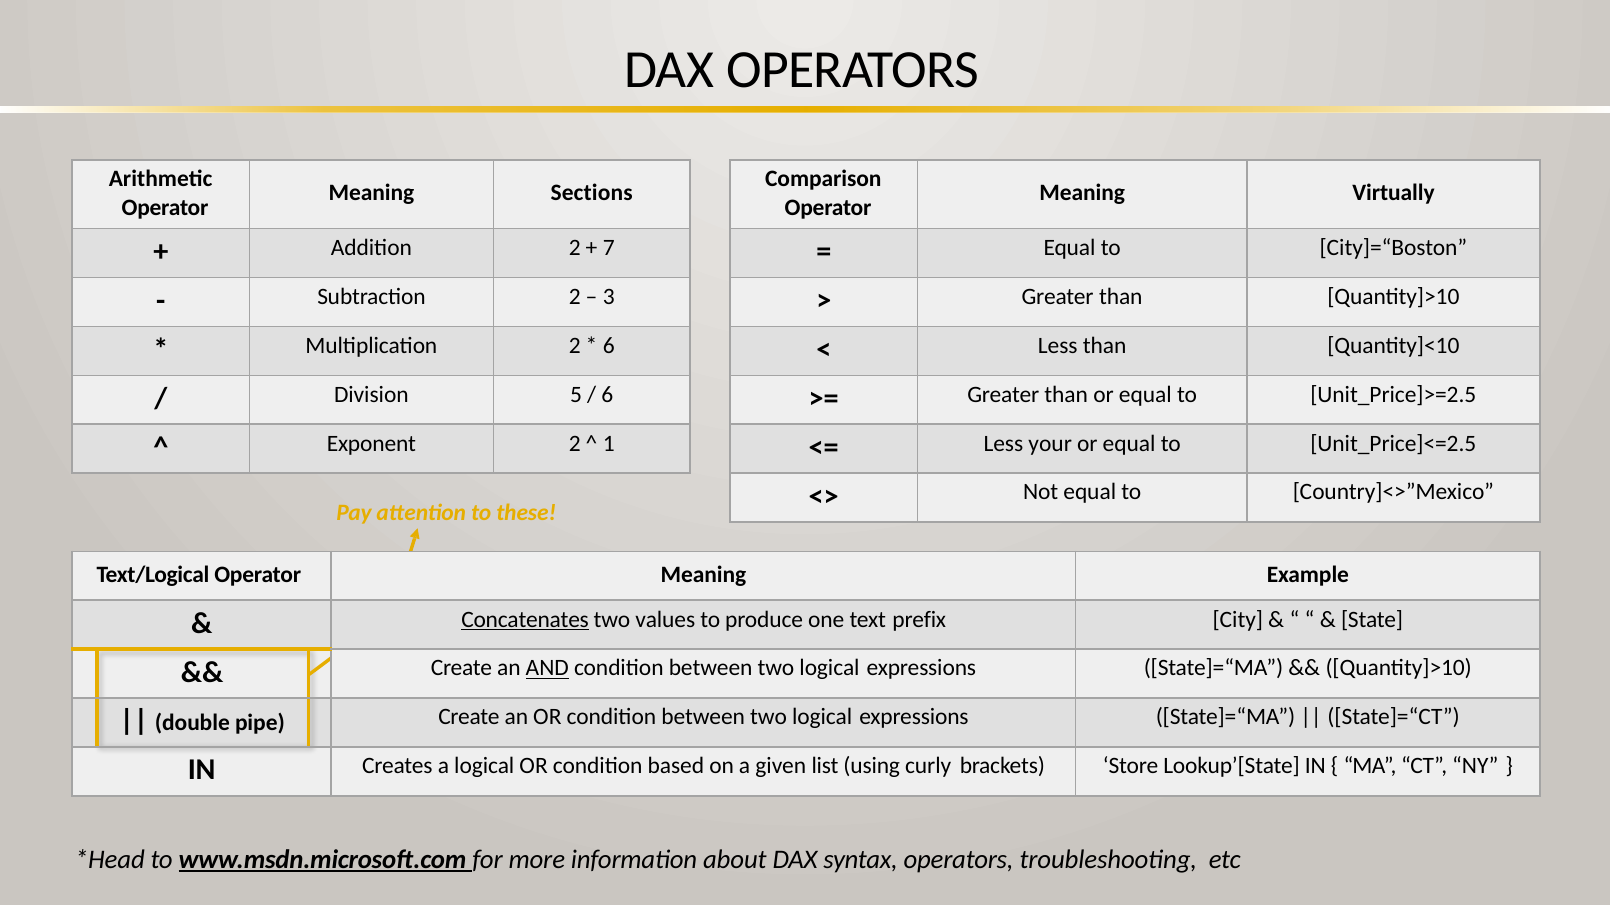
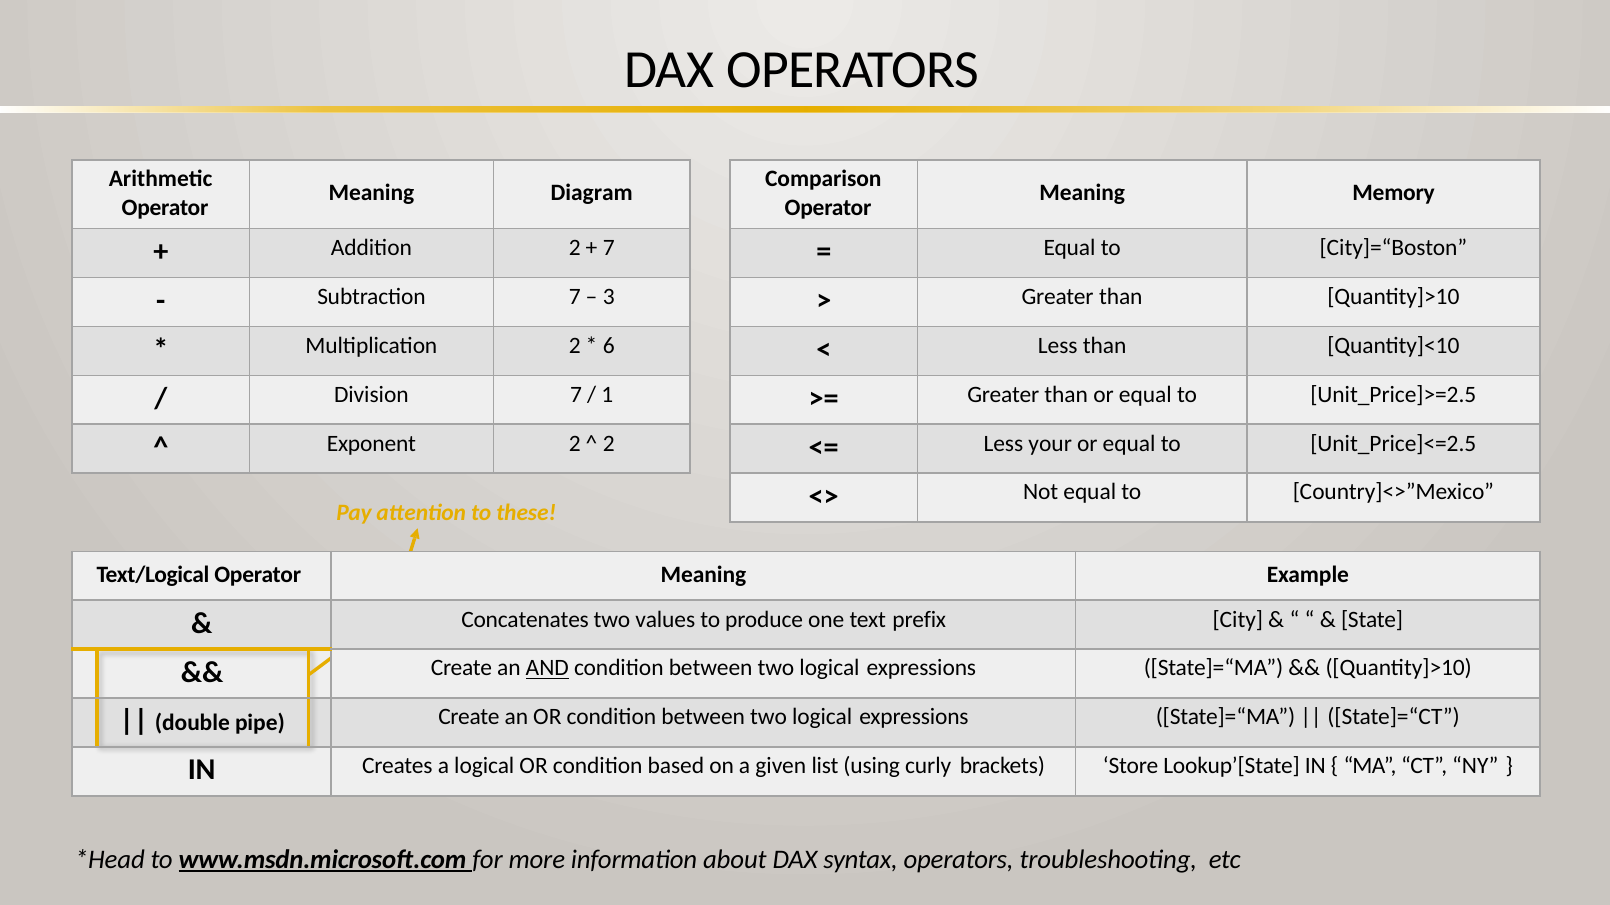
Sections: Sections -> Diagram (592, 193)
Virtually: Virtually -> Memory (1394, 193)
Subtraction 2: 2 -> 7 (575, 297)
Division 5: 5 -> 7 (576, 395)
6: 6 -> 1 (607, 395)
1: 1 -> 2 (609, 444)
Concatenates underline: present -> none (525, 620)
